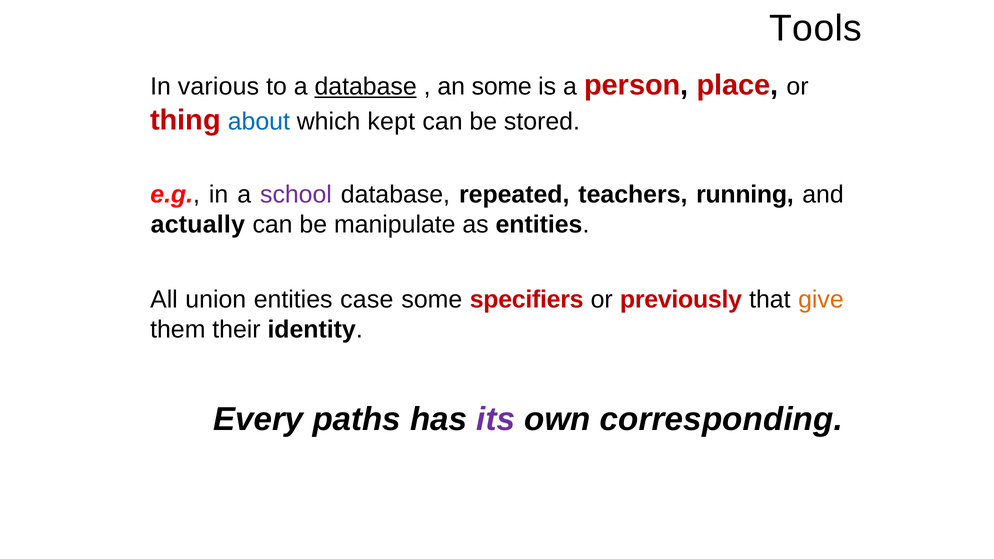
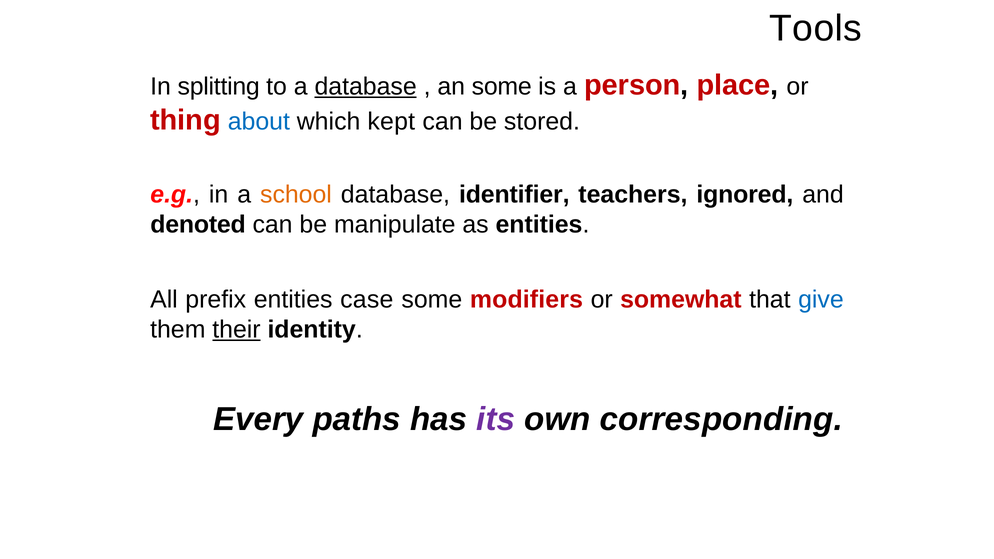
various: various -> splitting (219, 87)
school colour: purple -> orange (296, 195)
repeated: repeated -> identifier (514, 195)
running: running -> ignored (745, 195)
actually: actually -> denoted (198, 224)
union: union -> prefix (216, 300)
specifiers: specifiers -> modifiers (526, 300)
previously: previously -> somewhat (681, 300)
give colour: orange -> blue (821, 300)
their underline: none -> present (236, 330)
